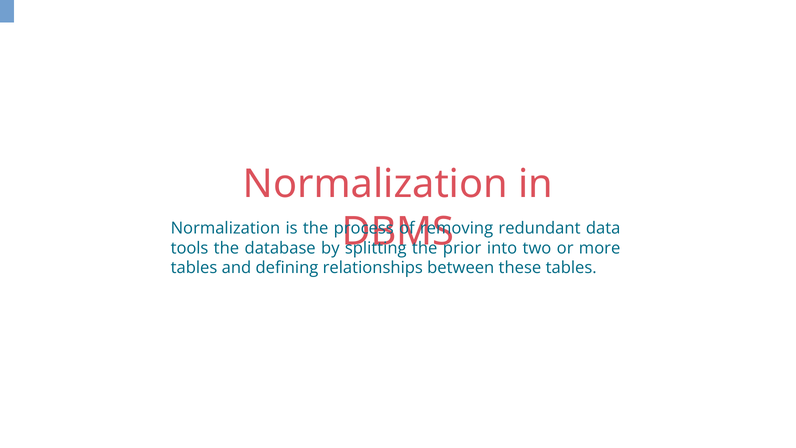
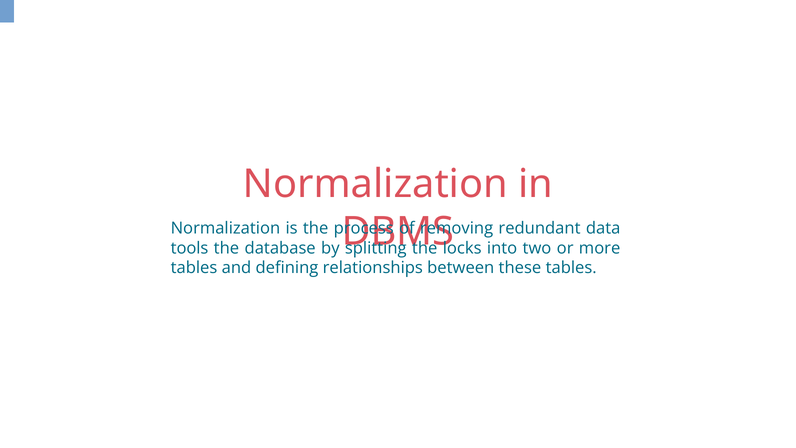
prior: prior -> locks (462, 248)
